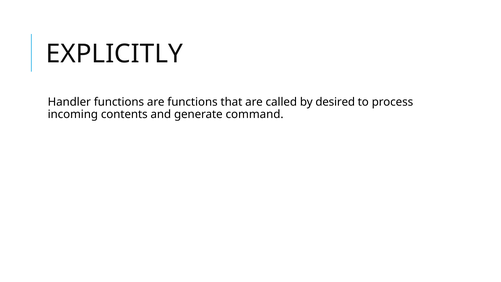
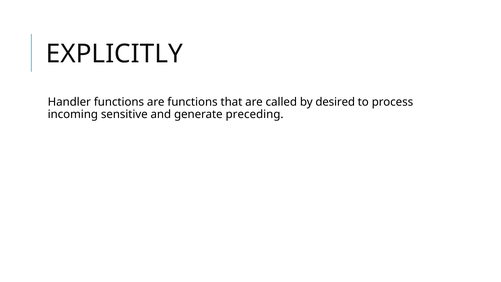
contents: contents -> sensitive (124, 114)
command: command -> preceding (255, 114)
